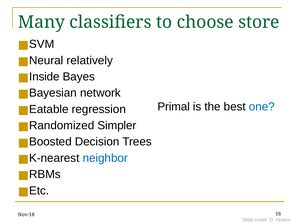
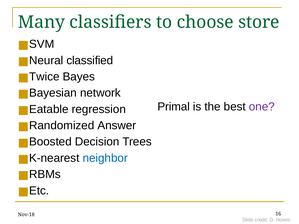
relatively: relatively -> classified (90, 60)
Inside: Inside -> Twice (44, 77)
one colour: blue -> purple (262, 107)
Simpler: Simpler -> Answer (117, 126)
